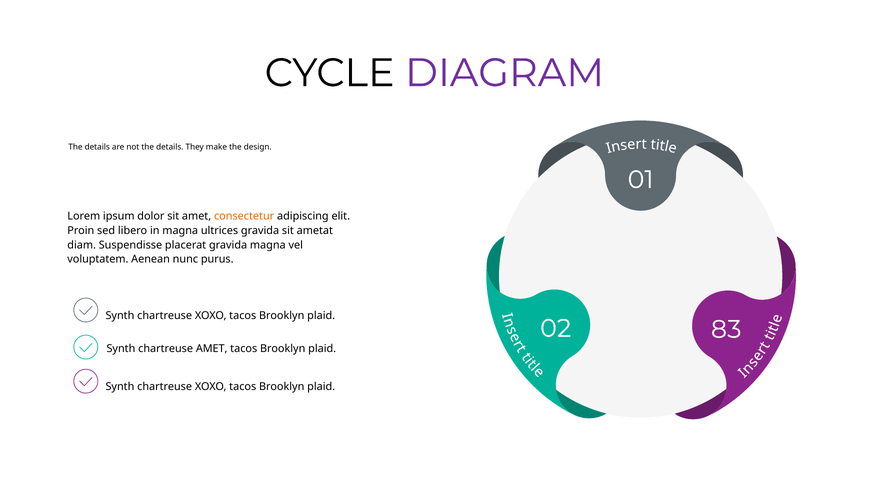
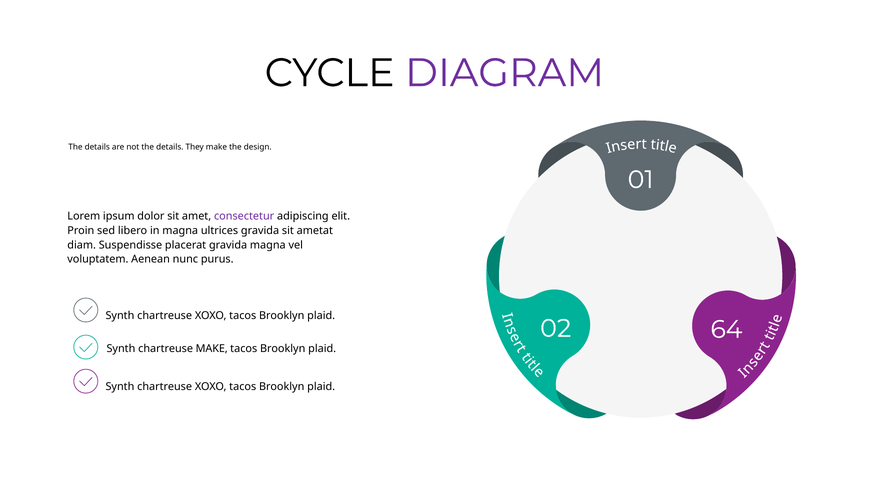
consectetur colour: orange -> purple (244, 216)
83: 83 -> 64 (726, 329)
chartreuse AMET: AMET -> MAKE (212, 349)
